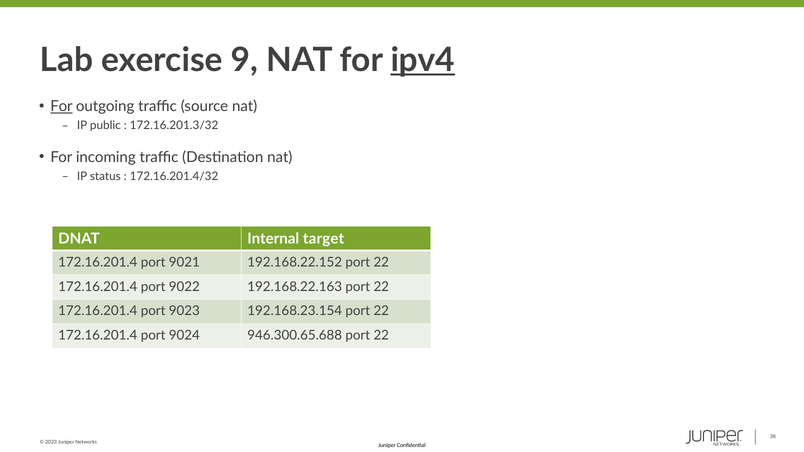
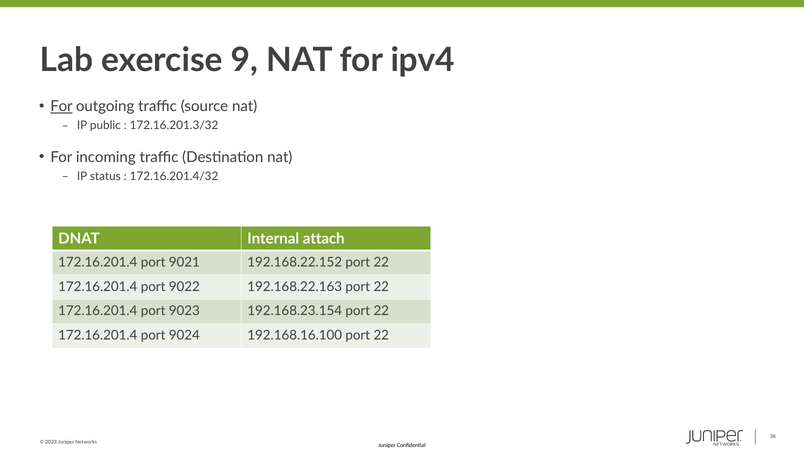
ipv4 underline: present -> none (423, 60)
target: target -> attach (324, 239)
946.300.65.688: 946.300.65.688 -> 192.168.16.100 (295, 336)
